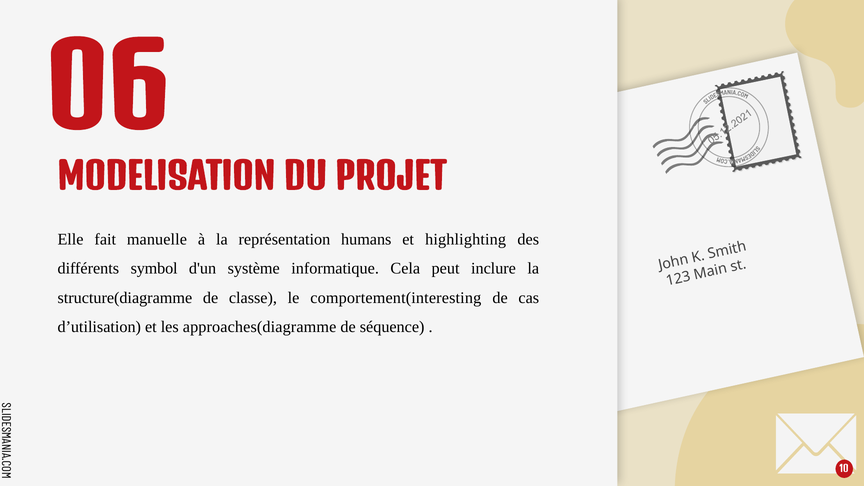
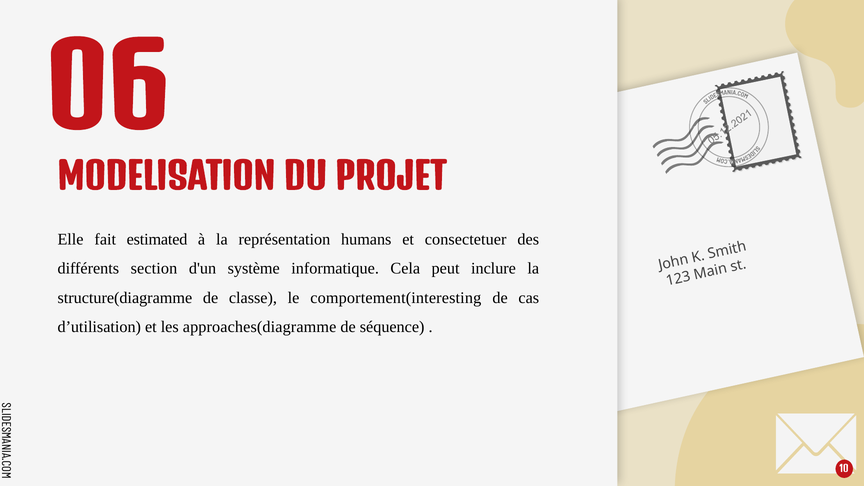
manuelle: manuelle -> estimated (157, 239)
highlighting: highlighting -> consectetuer (466, 239)
symbol: symbol -> section (154, 269)
